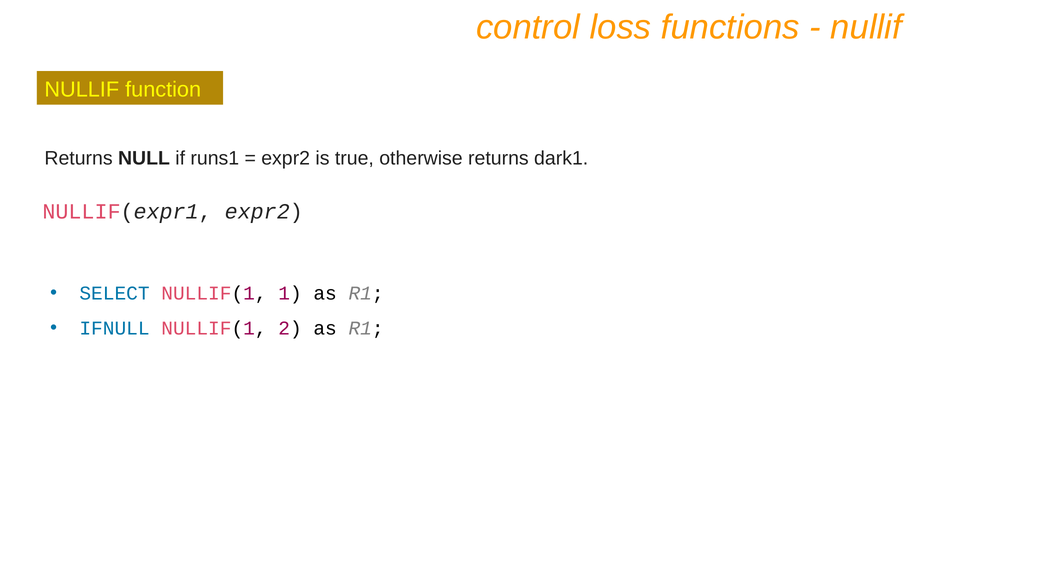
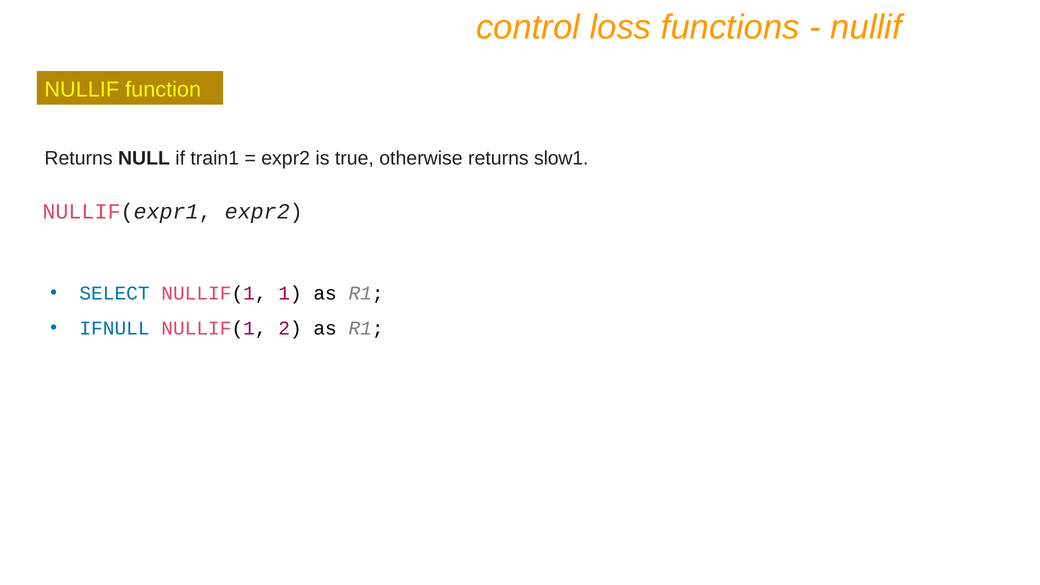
runs1: runs1 -> train1 (215, 158)
dark1: dark1 -> slow1 (561, 158)
